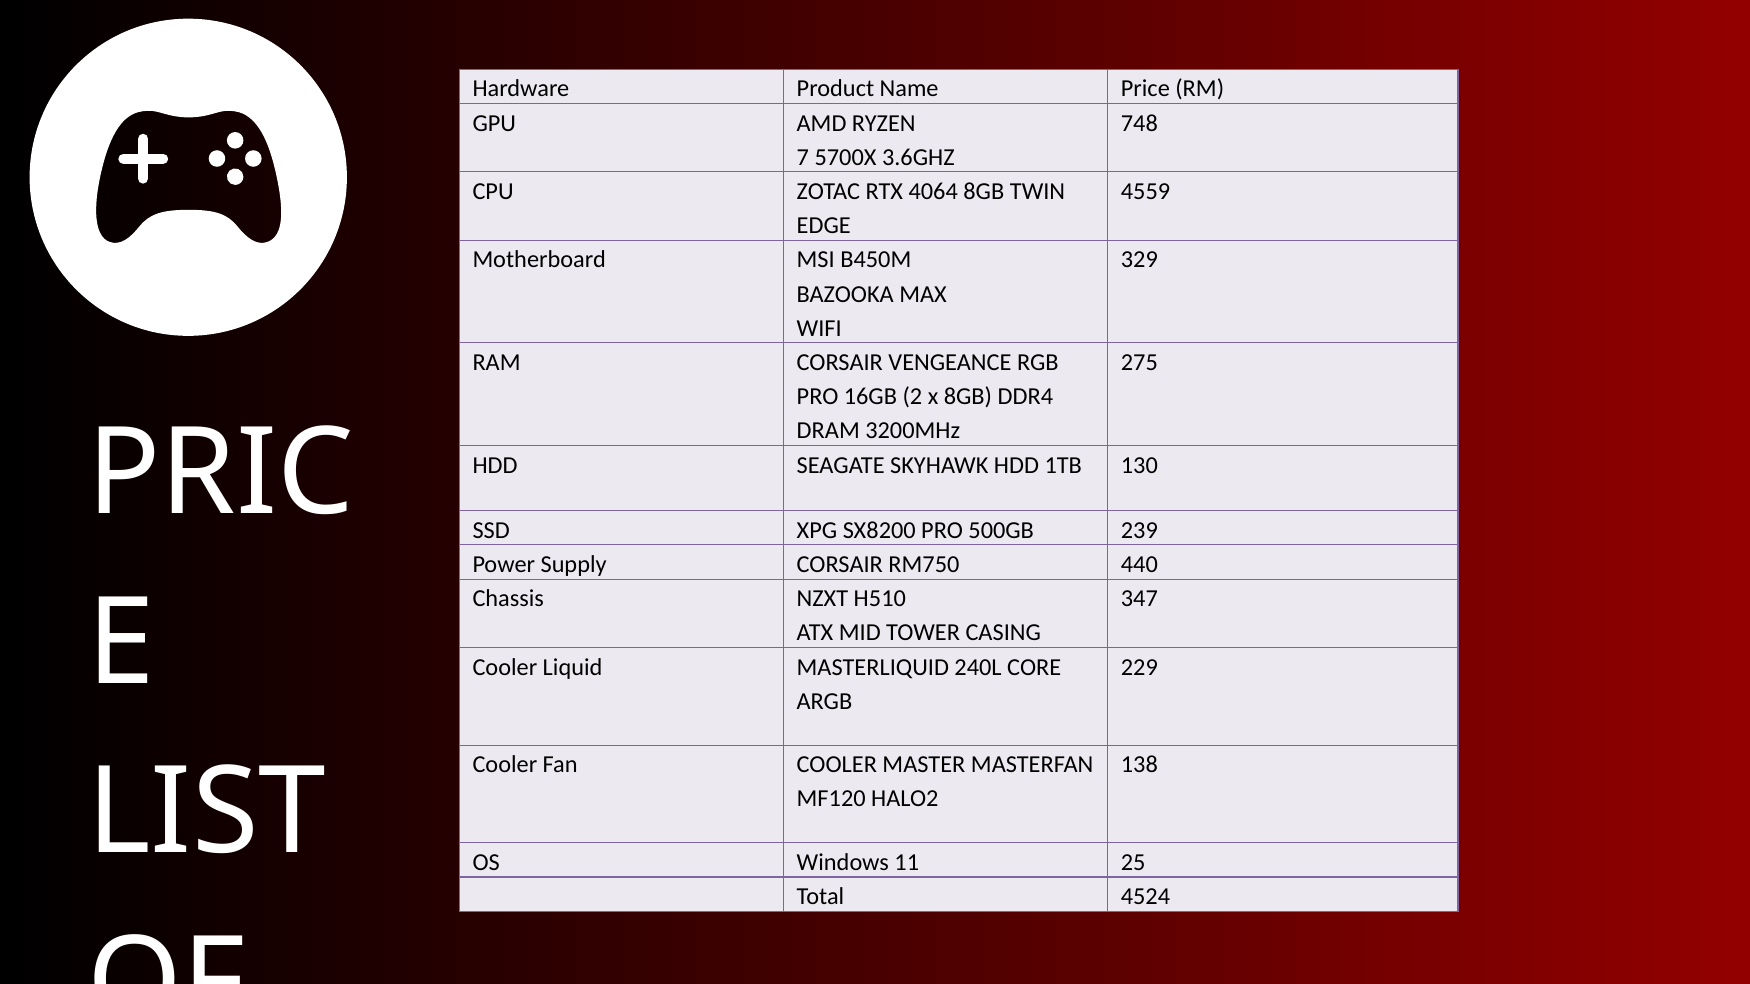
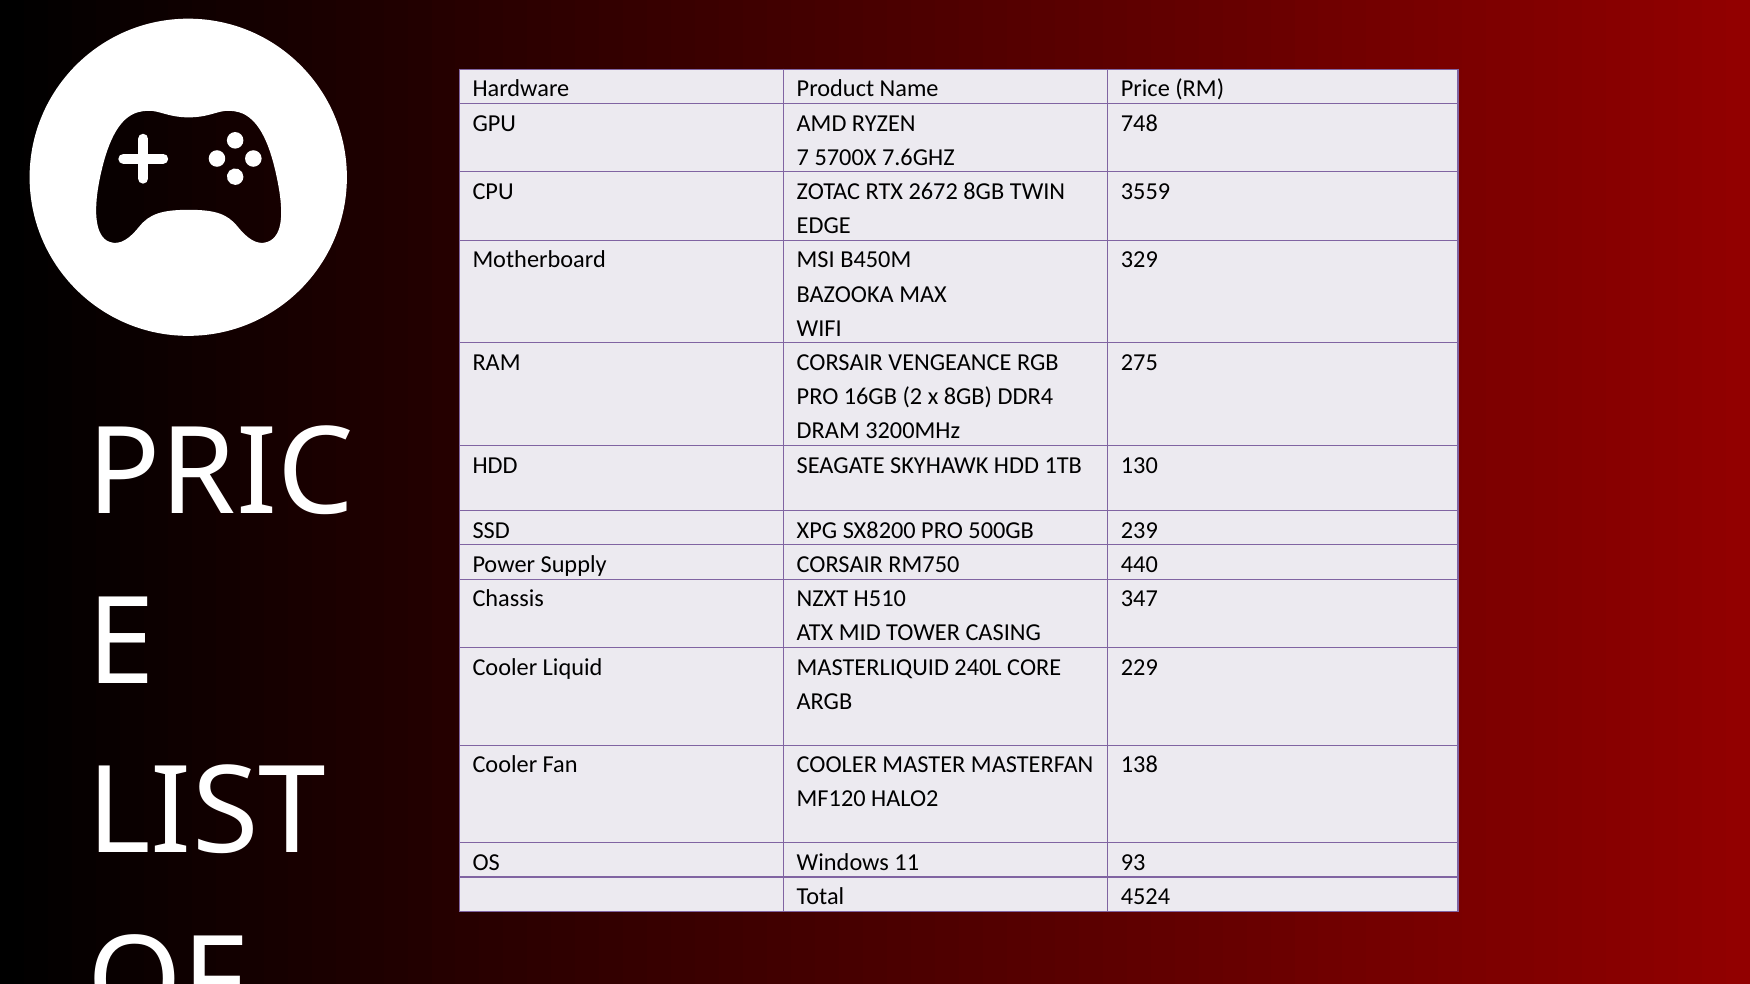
3.6GHZ: 3.6GHZ -> 7.6GHZ (918, 157)
4064: 4064 -> 2672 (933, 192)
4559: 4559 -> 3559 (1146, 192)
25: 25 -> 93 (1133, 863)
